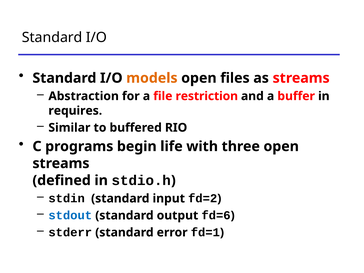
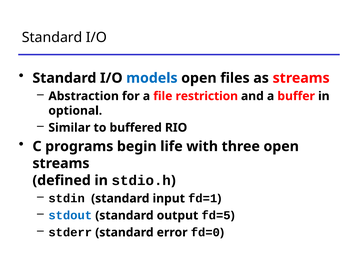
models colour: orange -> blue (152, 78)
requires: requires -> optional (75, 111)
fd=2: fd=2 -> fd=1 (203, 198)
fd=6: fd=6 -> fd=5 (216, 215)
fd=1: fd=1 -> fd=0 (205, 232)
